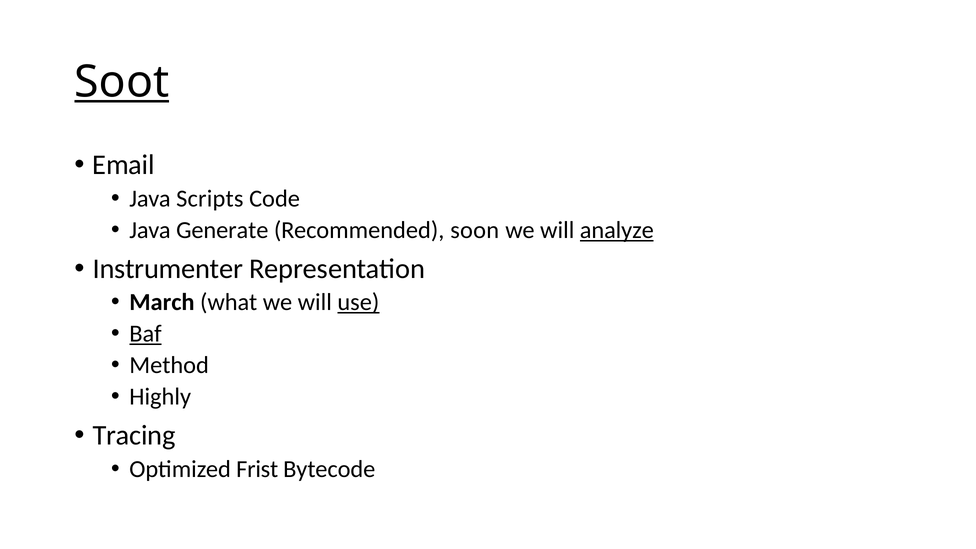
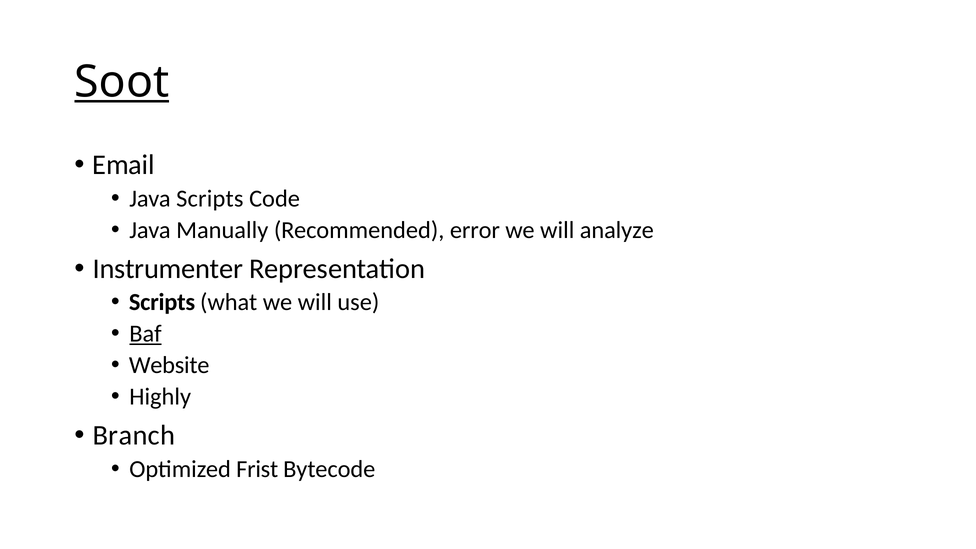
Generate: Generate -> Manually (222, 230)
soon: soon -> error (475, 230)
analyze underline: present -> none (617, 230)
March: March -> Scripts (162, 302)
use underline: present -> none (358, 302)
Method: Method -> Website (169, 365)
Tracing: Tracing -> Branch (134, 435)
